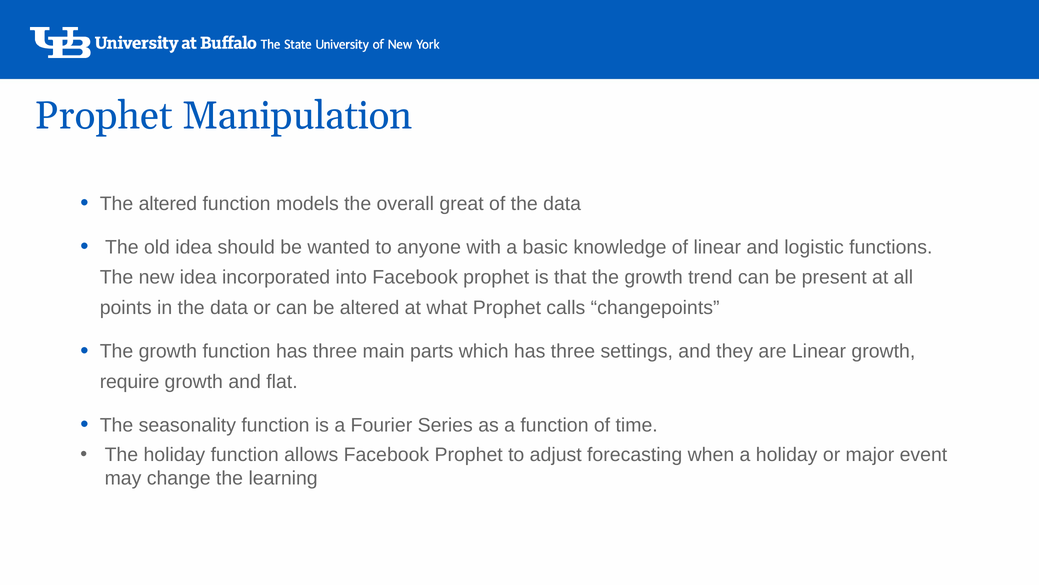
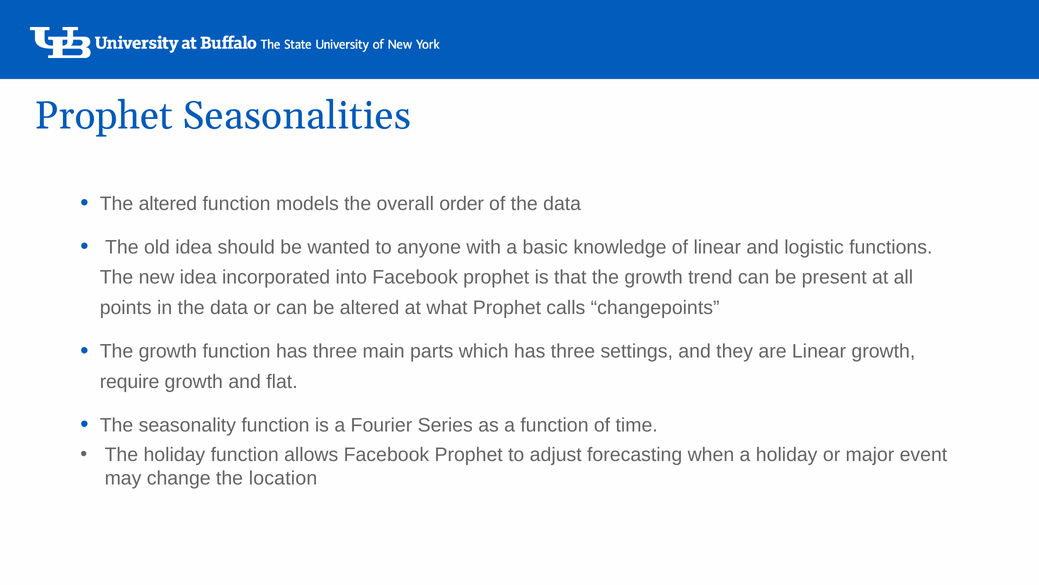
Manipulation: Manipulation -> Seasonalities (297, 116)
great: great -> order (462, 203)
learning: learning -> location (283, 478)
